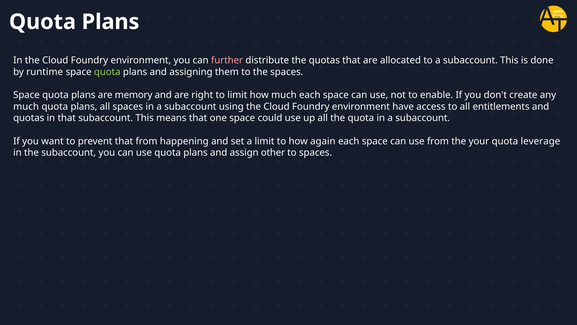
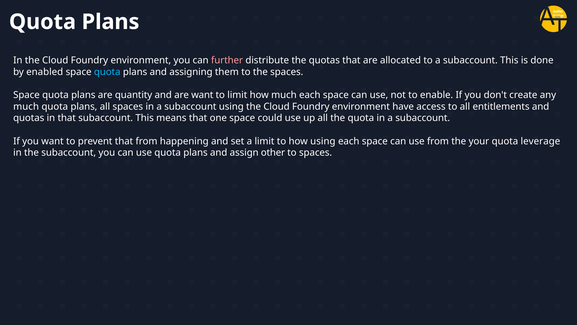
runtime: runtime -> enabled (45, 72)
quota colour: light green -> light blue (107, 72)
memory: memory -> quantity (134, 95)
are right: right -> want (202, 95)
how again: again -> using (323, 141)
